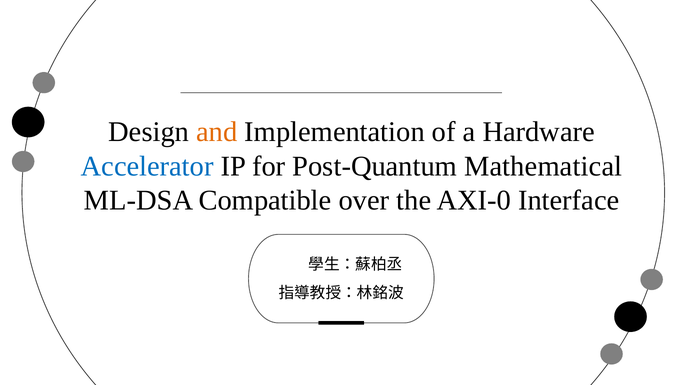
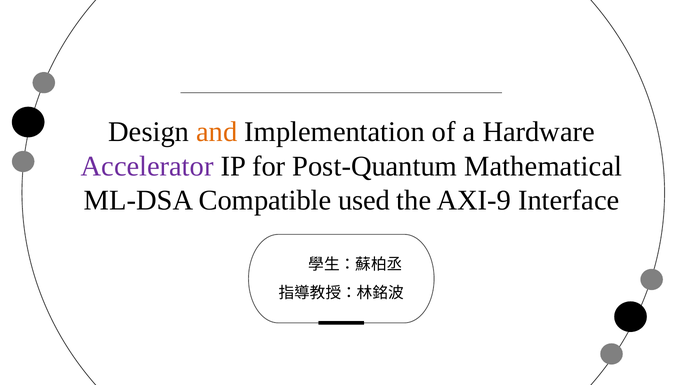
Accelerator colour: blue -> purple (147, 166)
over: over -> used (364, 201)
AXI-0: AXI-0 -> AXI-9 (474, 201)
